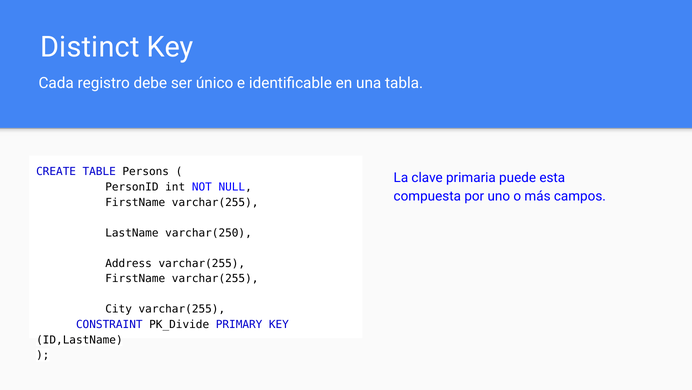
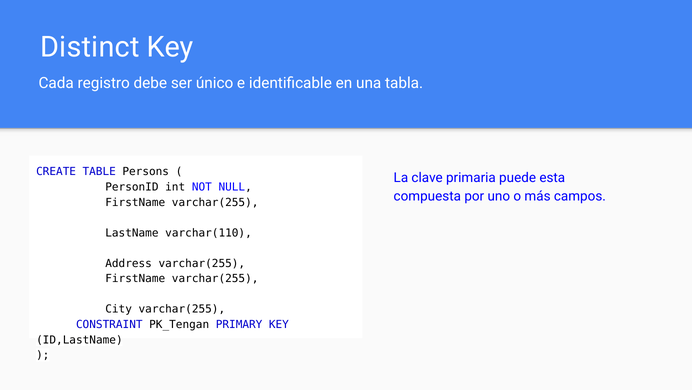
varchar(250: varchar(250 -> varchar(110 (209, 232)
PK_Divide: PK_Divide -> PK_Tengan (179, 324)
